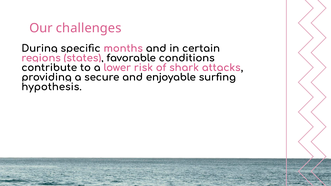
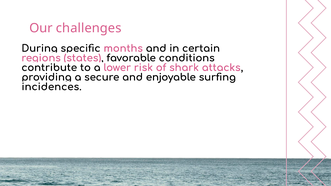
hypothesis: hypothesis -> incidences (52, 87)
